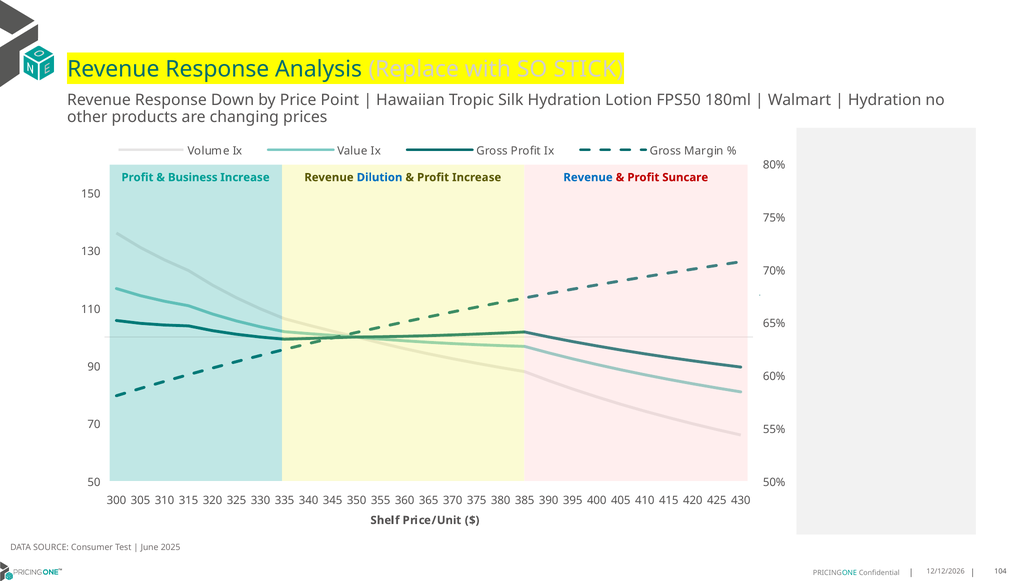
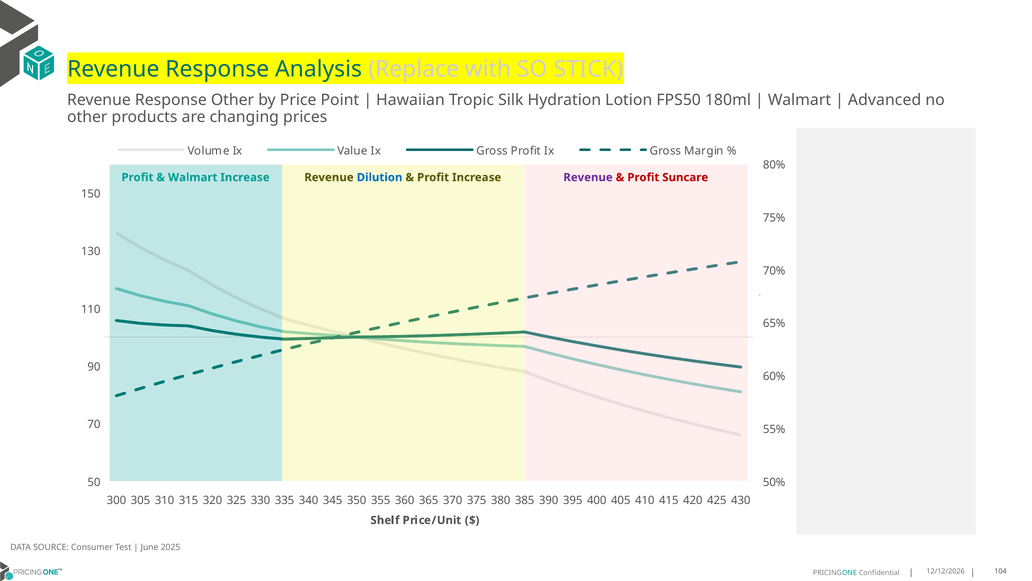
Response Down: Down -> Other (233, 100)
Hydration: Hydration -> Advanced (885, 100)
Business: Business -> Walmart (193, 177)
Revenue colour: blue -> purple (588, 177)
